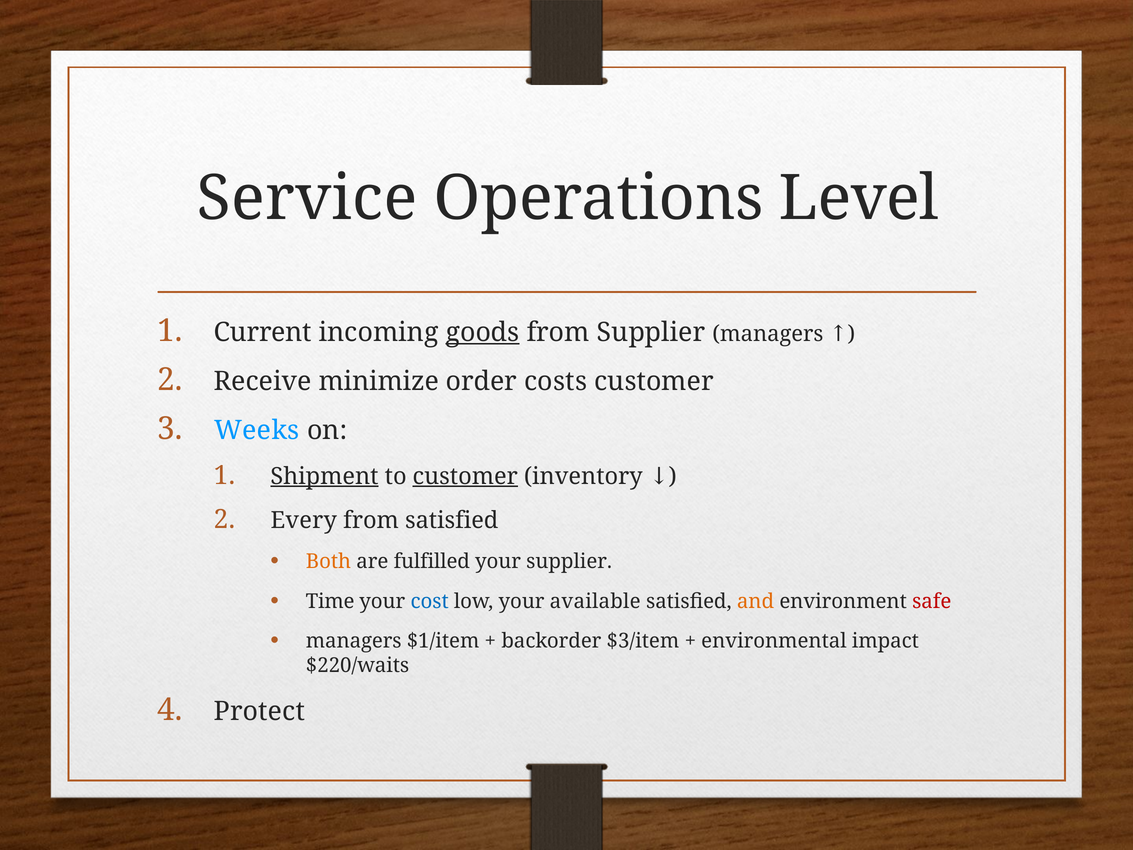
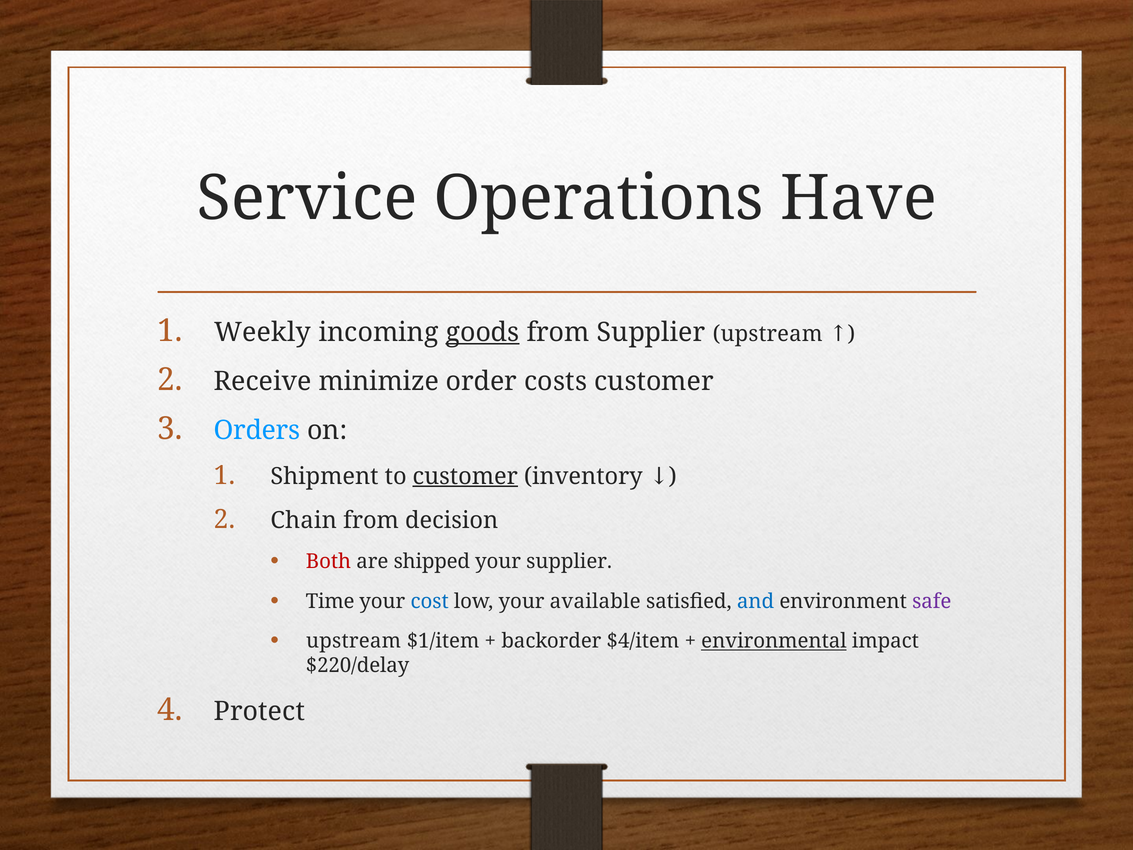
Level: Level -> Have (858, 199)
Current: Current -> Weekly (263, 332)
Supplier managers: managers -> upstream (768, 334)
Weeks: Weeks -> Orders (257, 430)
Shipment underline: present -> none (324, 476)
Every: Every -> Chain (304, 520)
from satisfied: satisfied -> decision (452, 520)
Both colour: orange -> red (328, 562)
fulfilled: fulfilled -> shipped (432, 562)
and colour: orange -> blue (755, 601)
safe colour: red -> purple (932, 601)
managers: managers -> upstream (354, 641)
$3/item: $3/item -> $4/item (643, 641)
environmental underline: none -> present (774, 641)
$220/waits: $220/waits -> $220/delay (358, 666)
